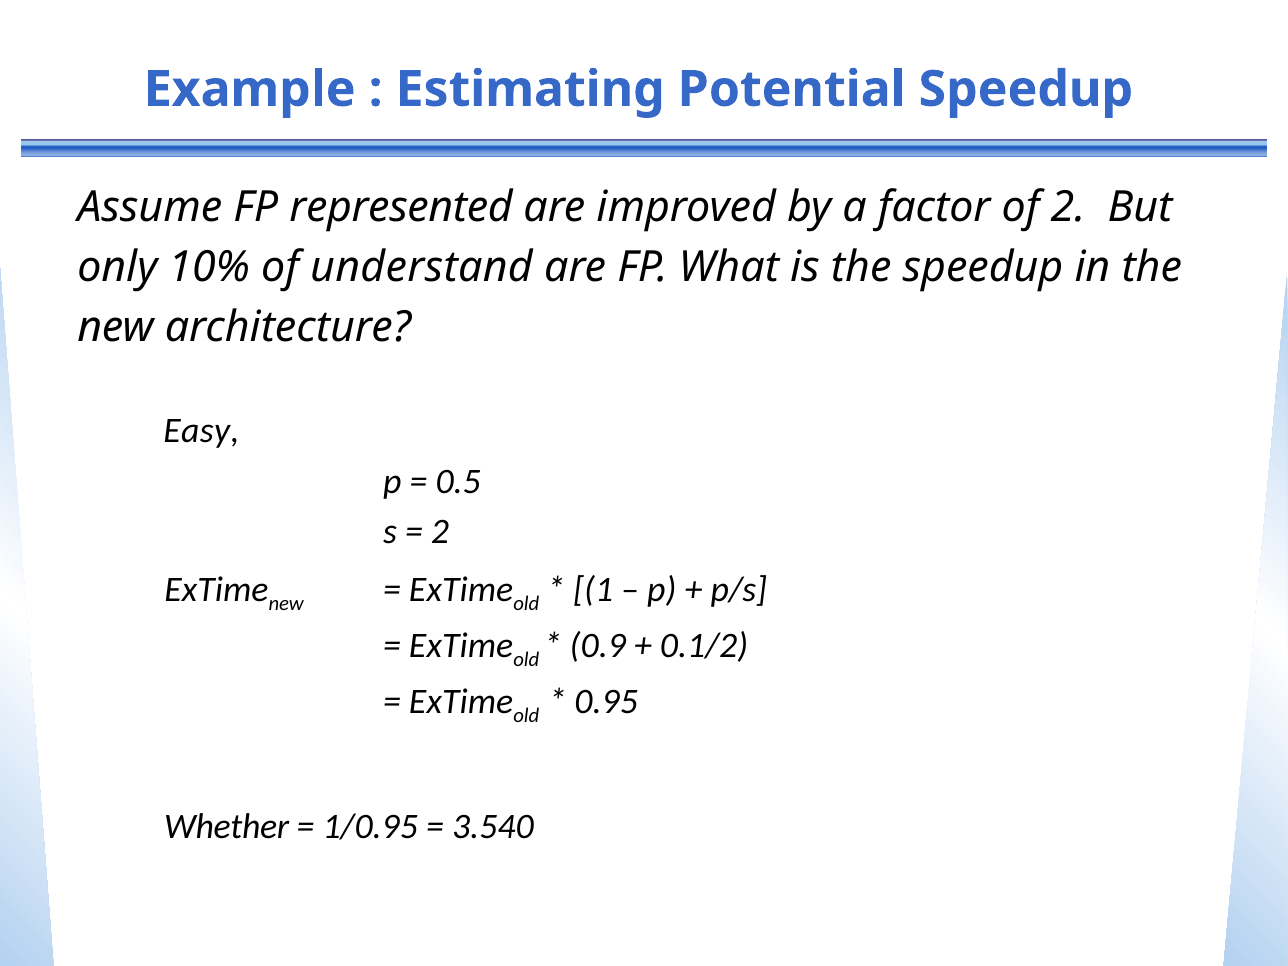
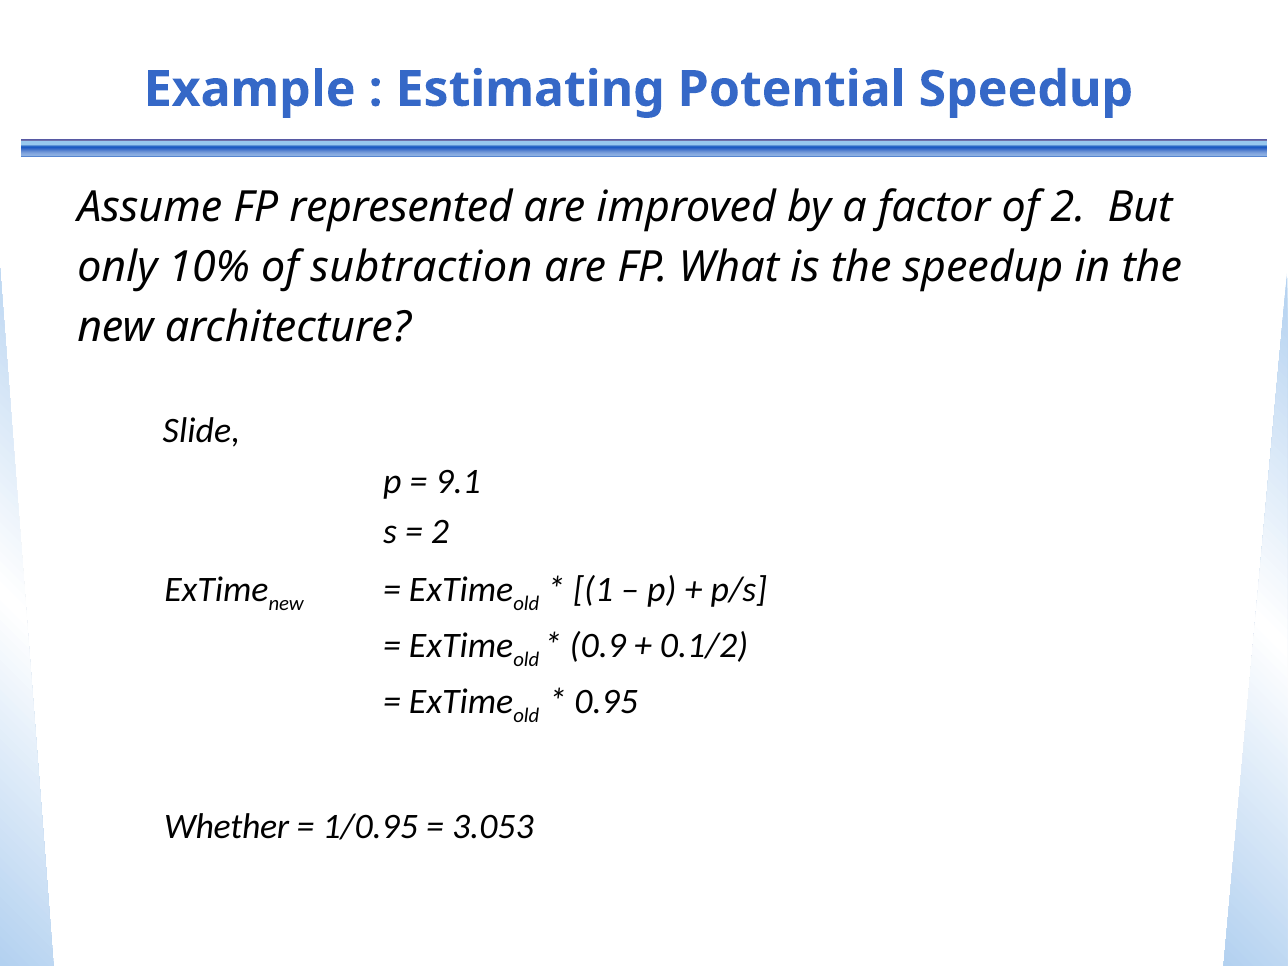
understand: understand -> subtraction (421, 267)
Easy: Easy -> Slide (201, 431)
0.5: 0.5 -> 9.1 (458, 481)
3.540: 3.540 -> 3.053 (493, 827)
